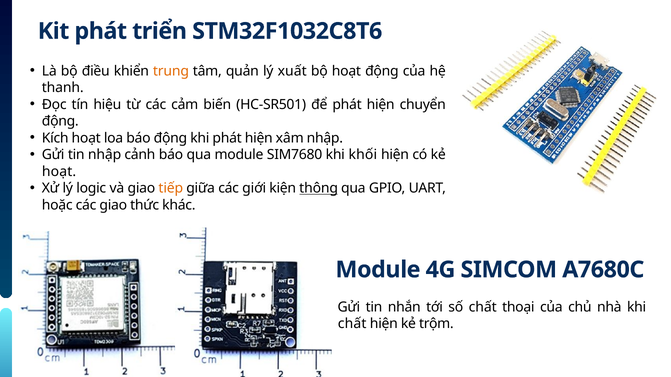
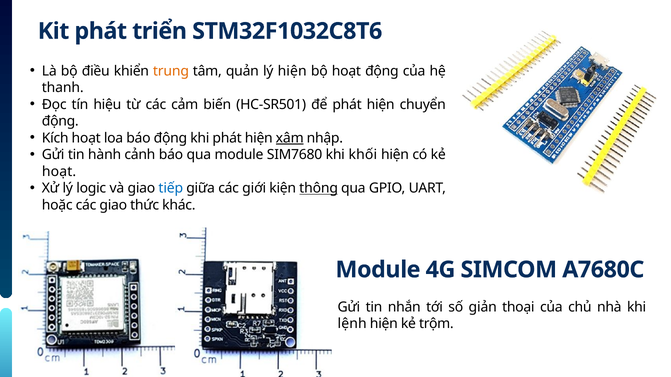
lý xuất: xuất -> hiện (292, 71)
xâm underline: none -> present (290, 138)
tin nhập: nhập -> hành (105, 155)
tiếp colour: orange -> blue (171, 188)
số chất: chất -> giản (483, 307)
chất: chất -> lệnh (352, 324)
